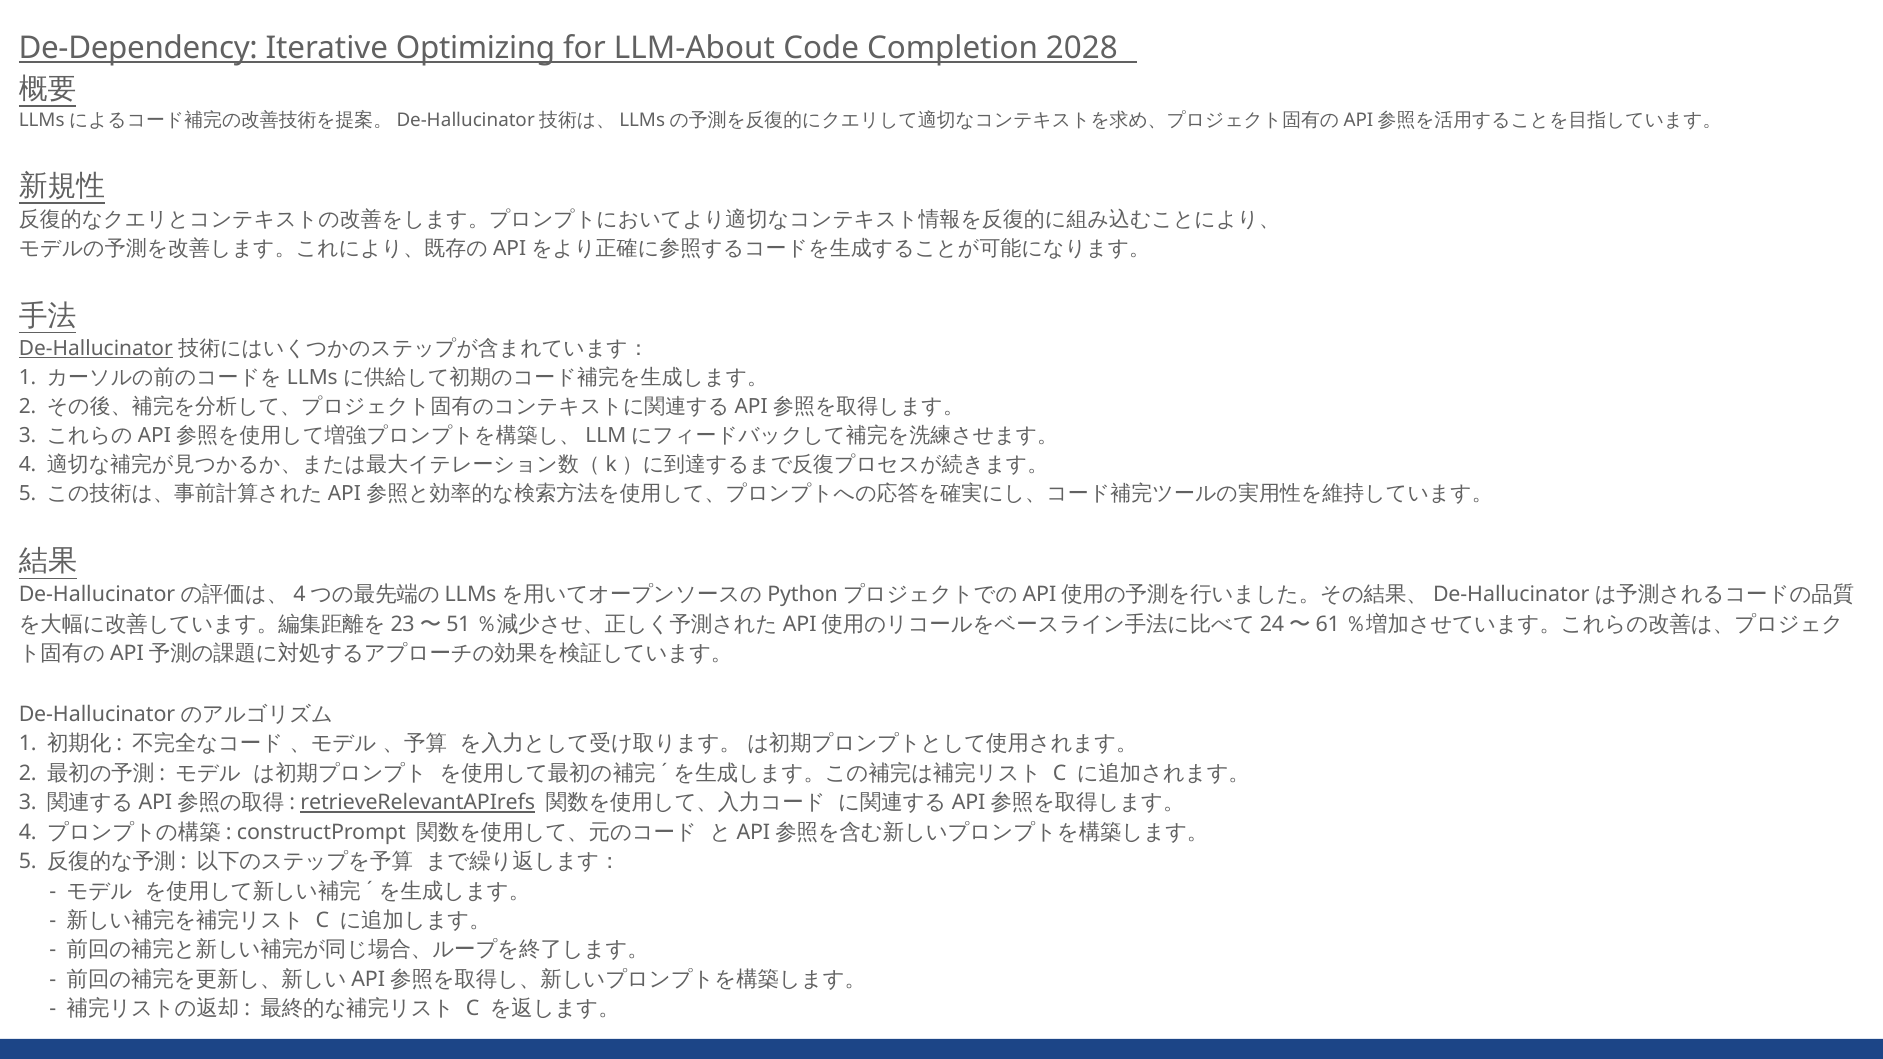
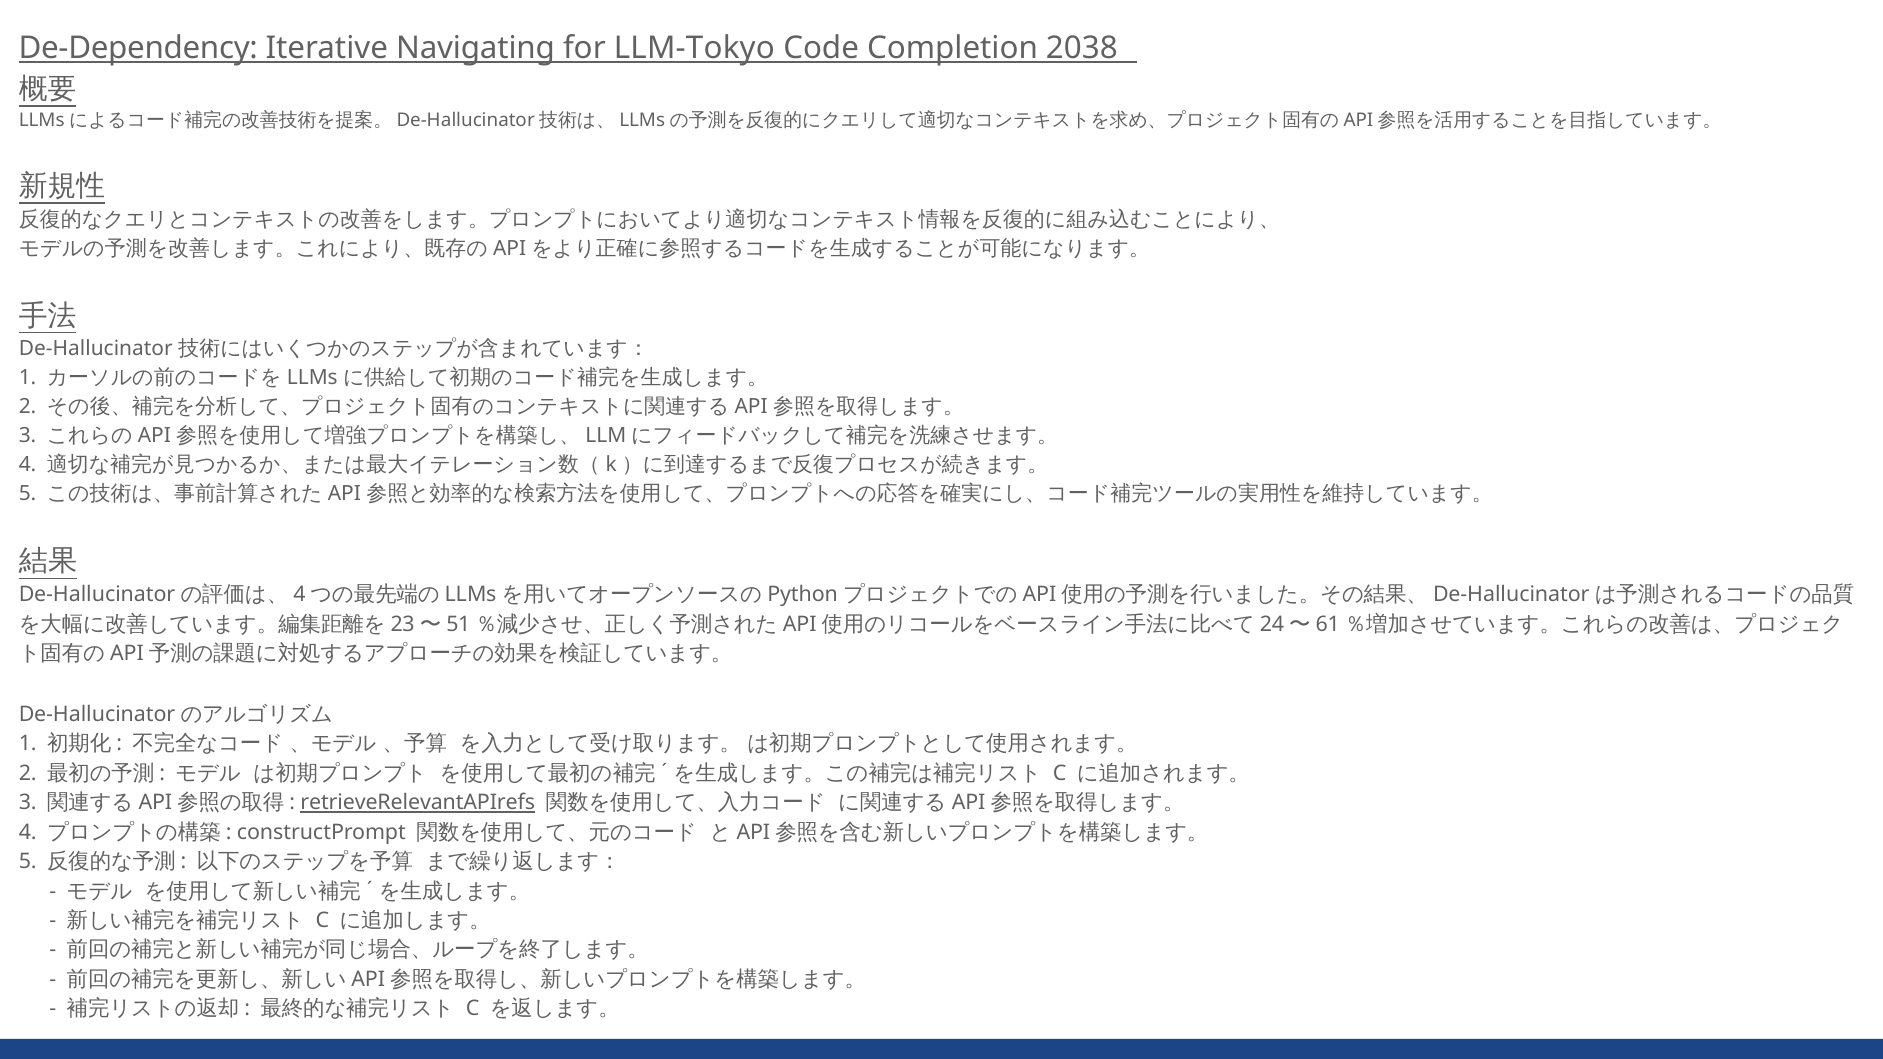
Optimizing: Optimizing -> Navigating (476, 48)
LLM-About: LLM-About -> LLM-Tokyo (694, 48)
2028: 2028 -> 2038 (1082, 48)
De-Hallucinator underline: present -> none (96, 349)
